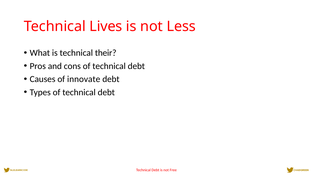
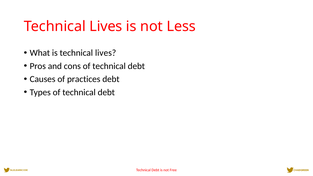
is technical their: their -> lives (106, 53)
innovate: innovate -> practices (84, 79)
